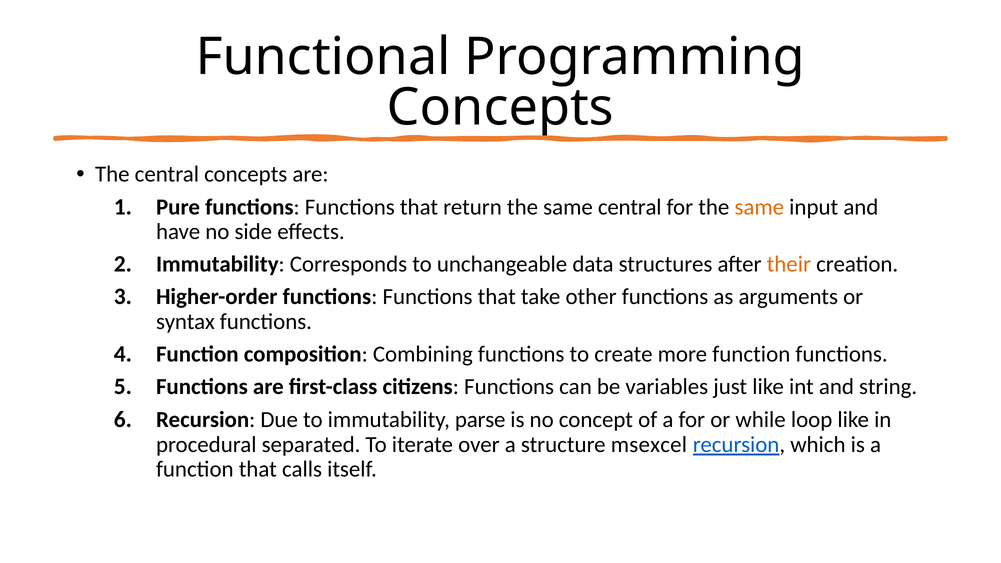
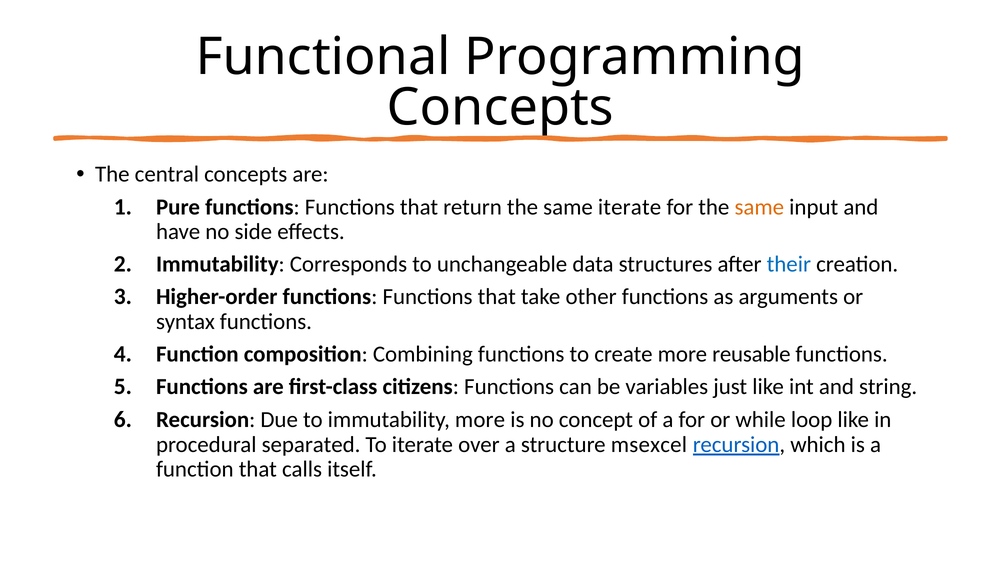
same central: central -> iterate (630, 207)
their colour: orange -> blue (789, 264)
more function: function -> reusable (751, 354)
immutability parse: parse -> more (480, 420)
